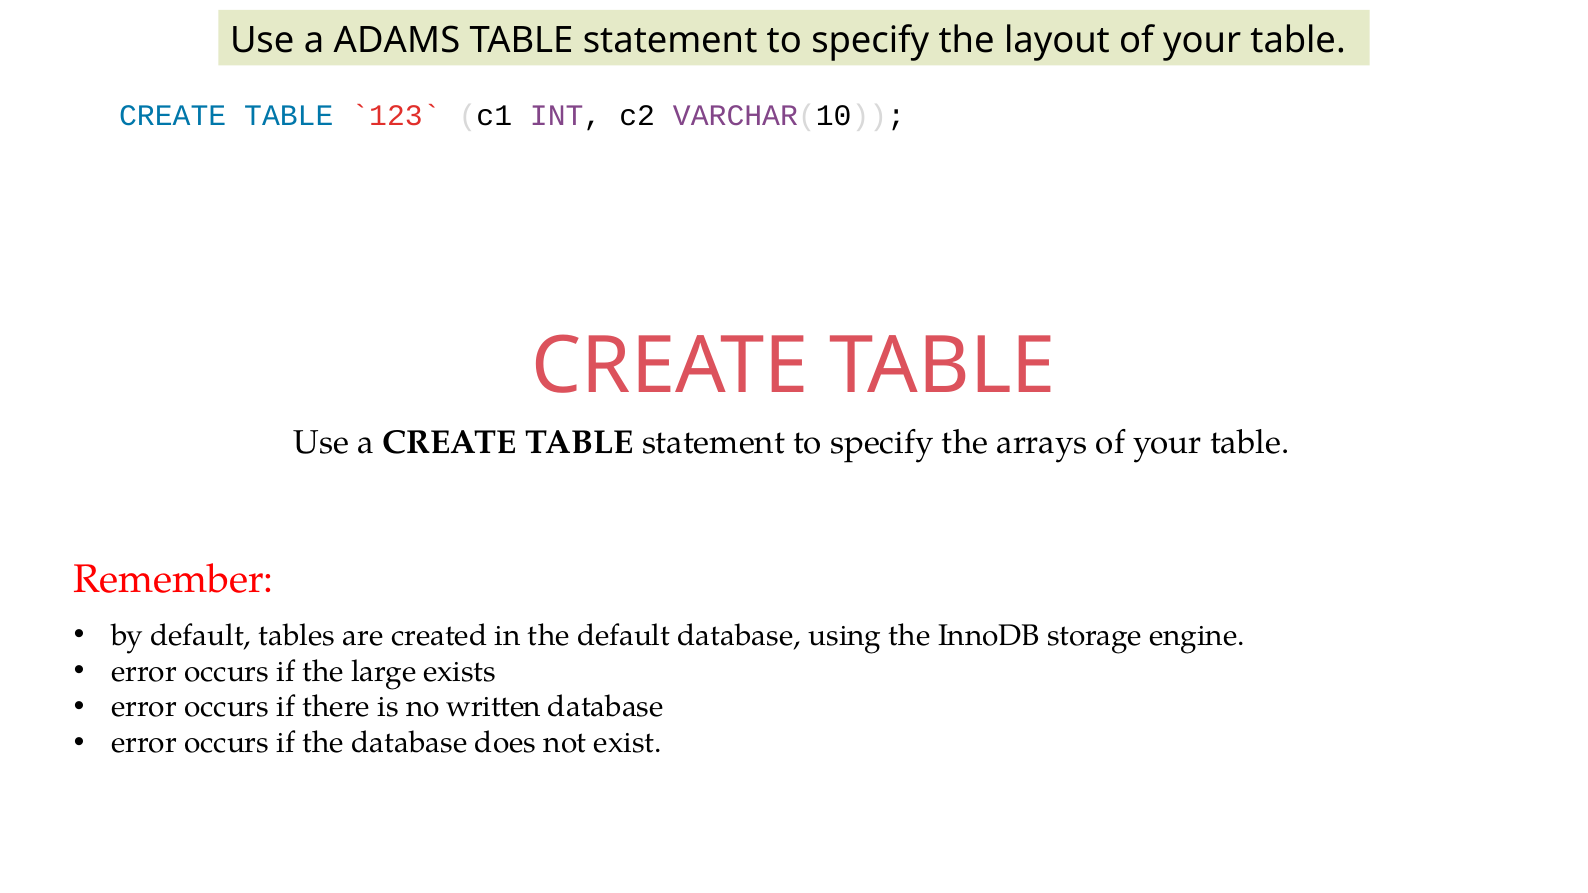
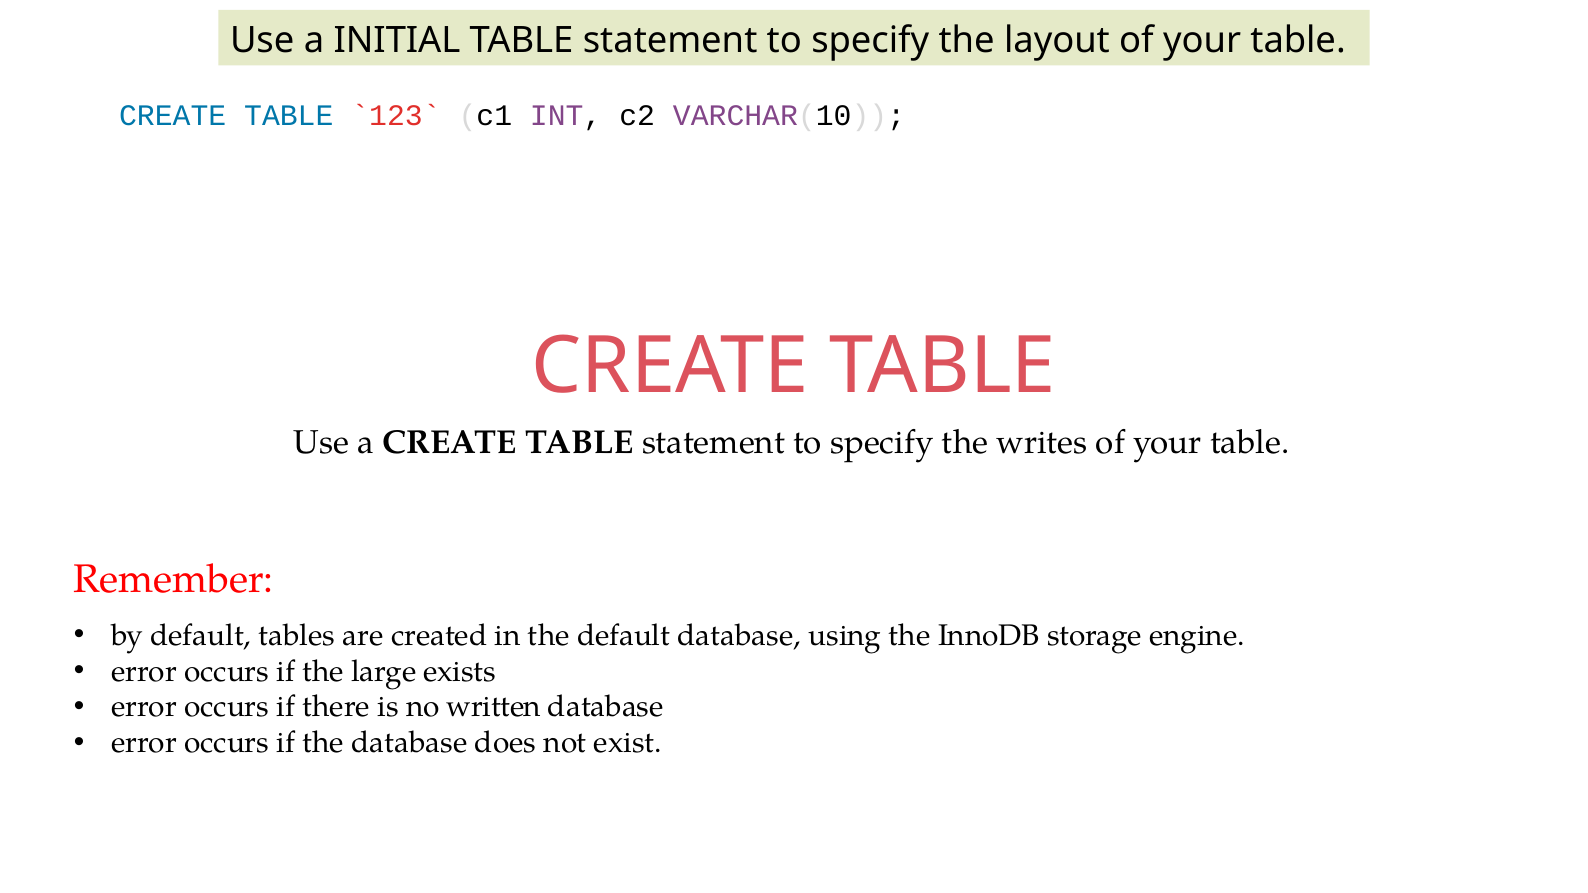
ADAMS: ADAMS -> INITIAL (397, 40)
arrays: arrays -> writes (1042, 442)
